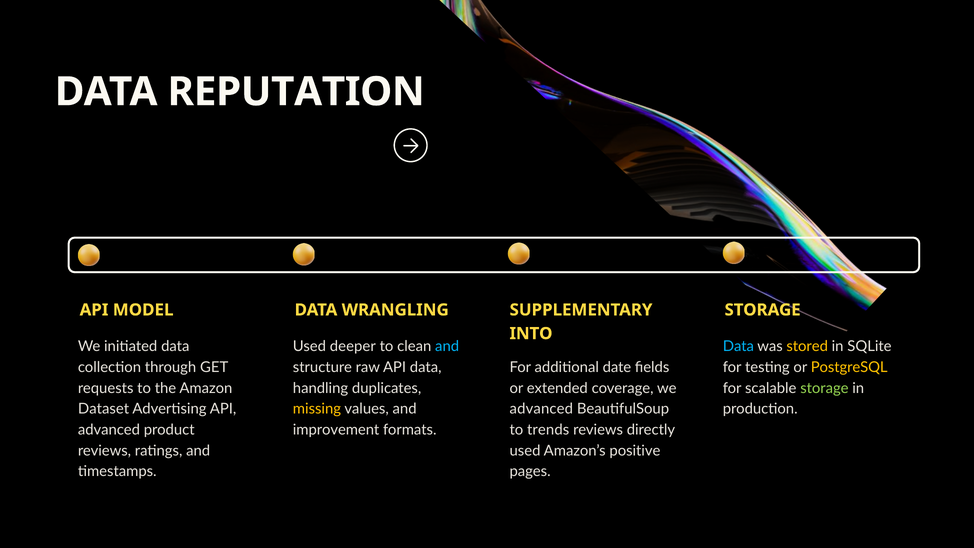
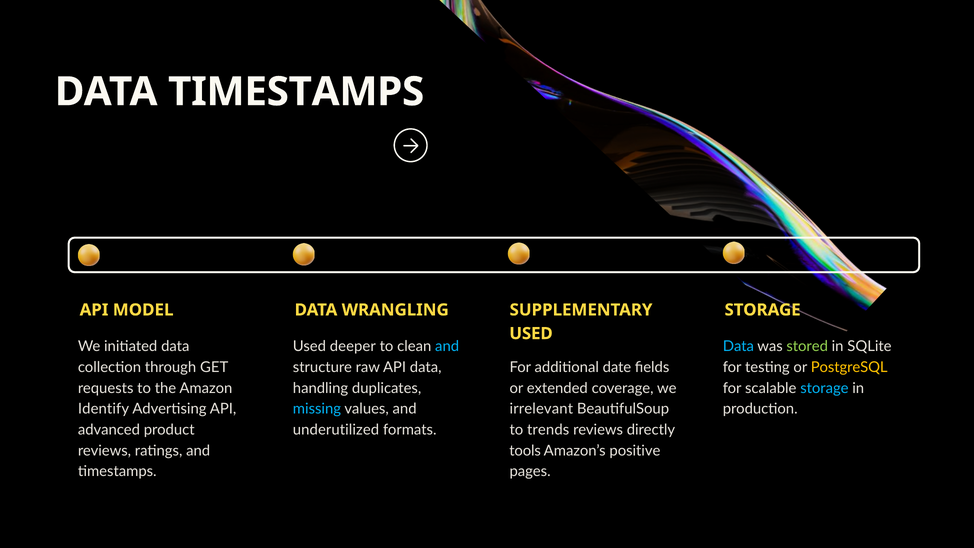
DATA REPUTATION: REPUTATION -> TIMESTAMPS (296, 92)
INTO: INTO -> USED (531, 333)
stored colour: yellow -> light green (807, 346)
storage colour: light green -> light blue (824, 388)
advanced: advanced -> irrelevant (541, 409)
Dataset: Dataset -> Identify (103, 409)
missing colour: yellow -> light blue (317, 409)
improvement: improvement -> underutilized (336, 430)
used: used -> tools (525, 451)
